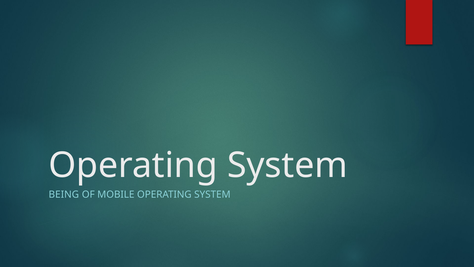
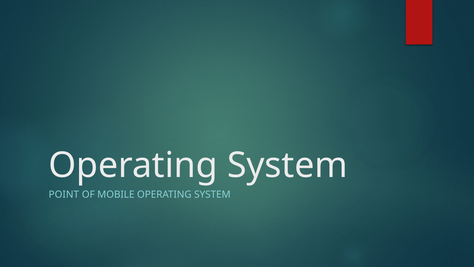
BEING: BEING -> POINT (64, 194)
